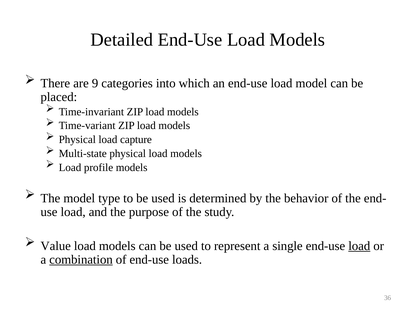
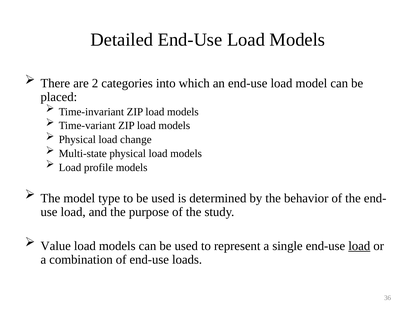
9: 9 -> 2 (95, 83)
capture: capture -> change (136, 140)
combination underline: present -> none (81, 260)
